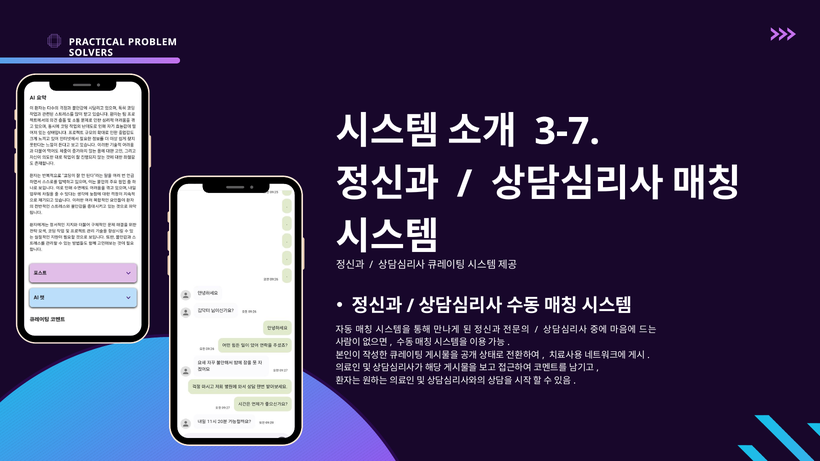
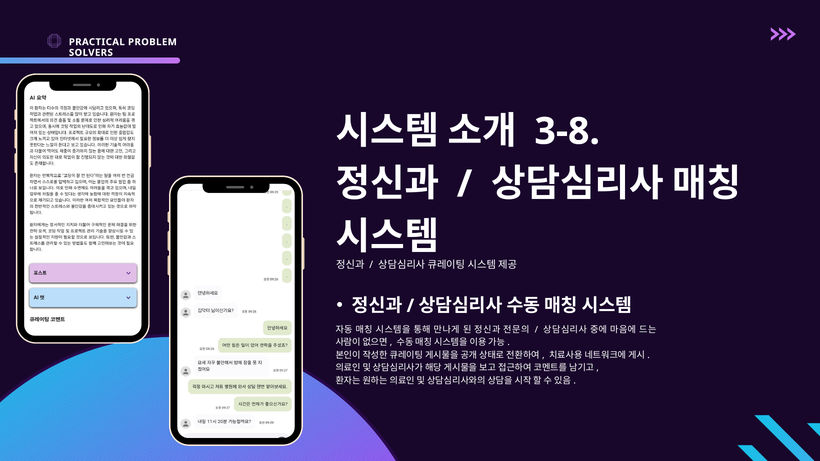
3-7: 3-7 -> 3-8 (567, 132)
